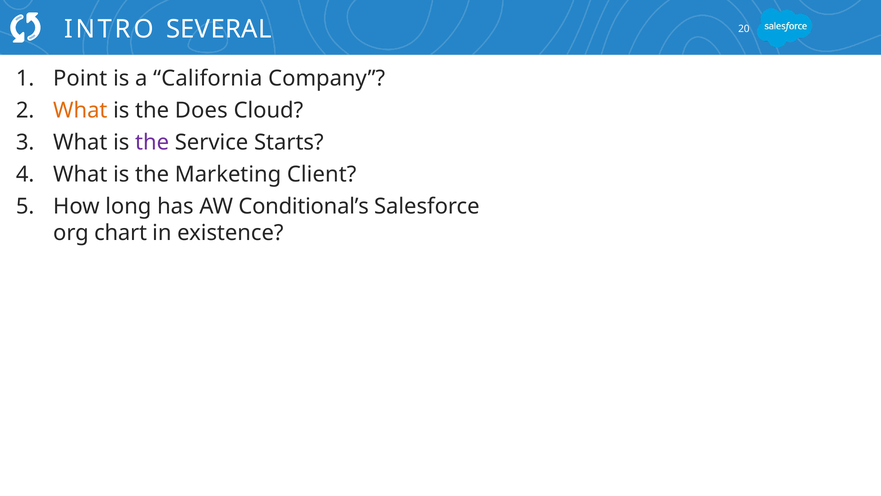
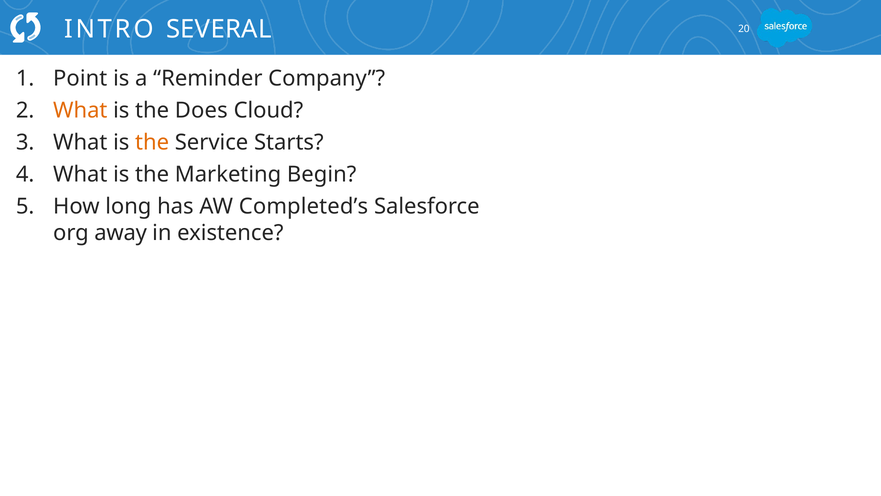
California: California -> Reminder (208, 79)
the colour: purple -> orange (152, 142)
Client: Client -> Begin (322, 174)
Conditional’s: Conditional’s -> Completed’s (303, 206)
chart: chart -> away (121, 233)
